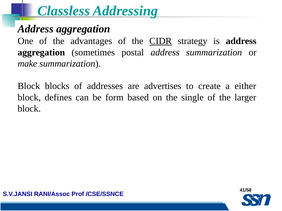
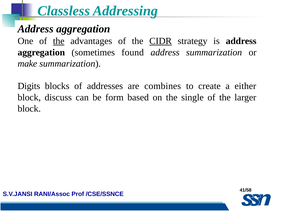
the underline: none -> present (59, 41)
postal: postal -> found (133, 52)
Block: Block -> Digits (29, 86)
advertises: advertises -> combines (163, 86)
defines: defines -> discuss (58, 98)
